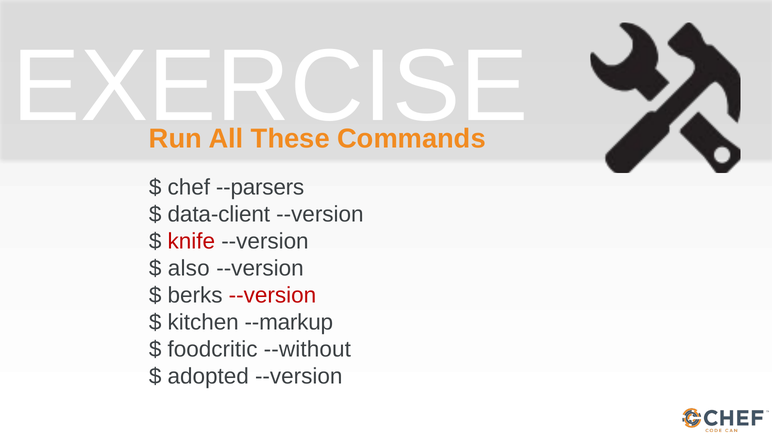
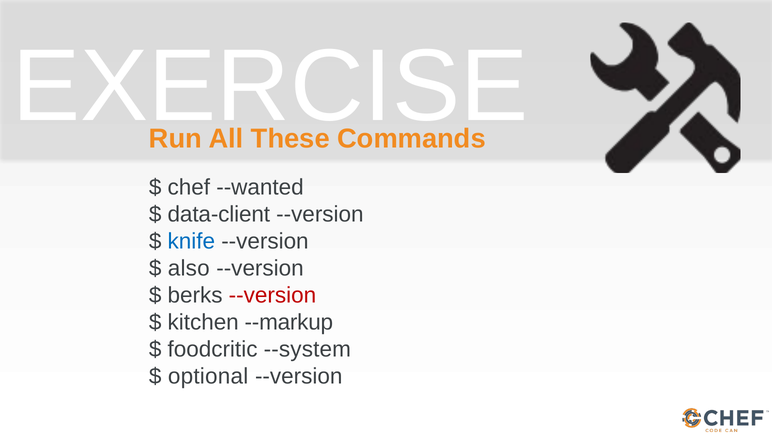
--parsers: --parsers -> --wanted (260, 187)
knife colour: red -> blue (191, 241)
--without: --without -> --system (307, 350)
adopted: adopted -> optional (208, 377)
